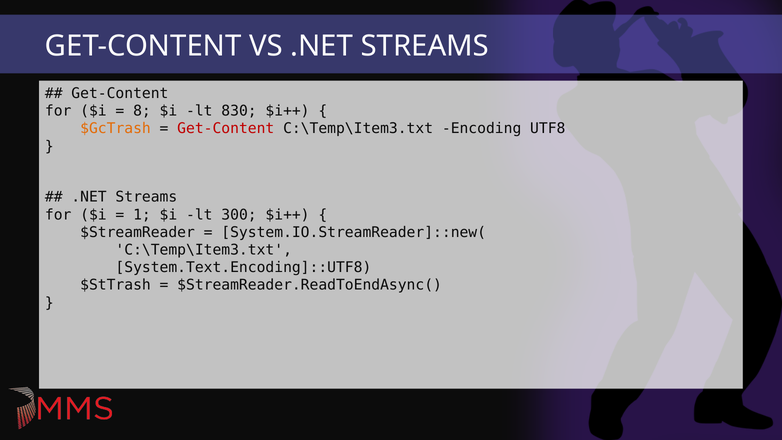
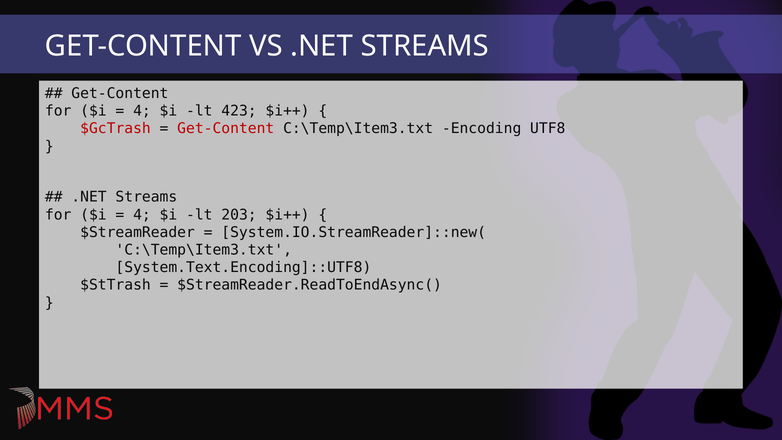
8: 8 -> 4 (142, 111)
830: 830 -> 423 (239, 111)
$GcTrash colour: orange -> red (116, 129)
1: 1 -> 4 (142, 215)
300: 300 -> 203 (239, 215)
